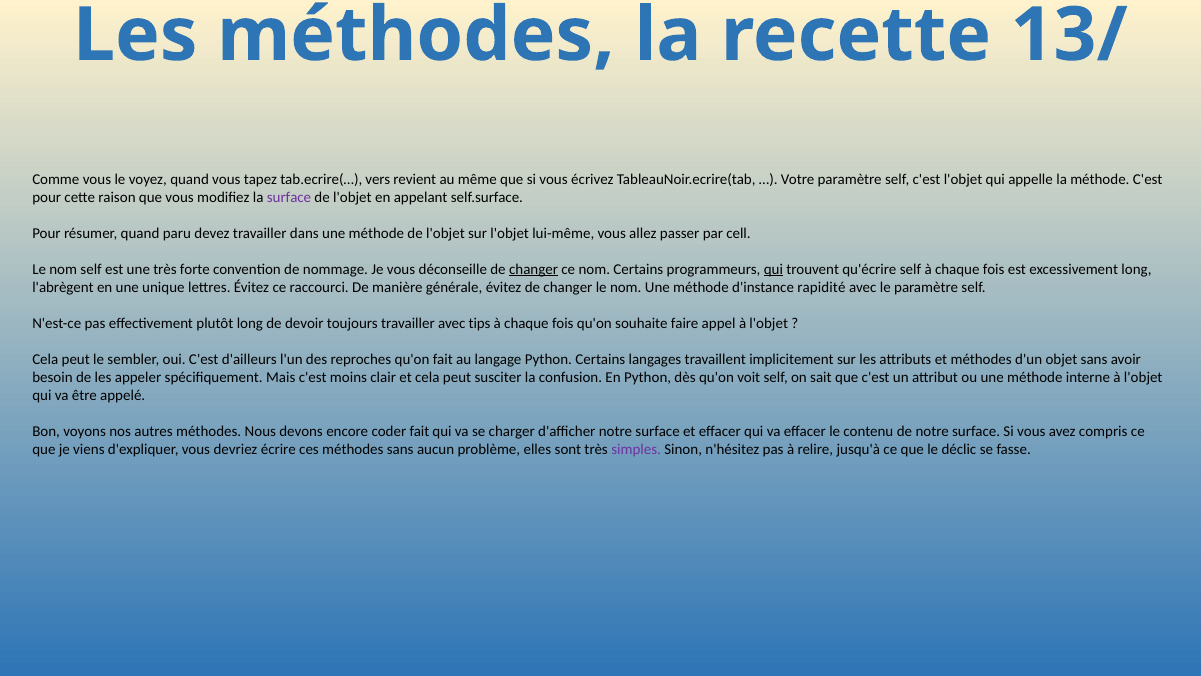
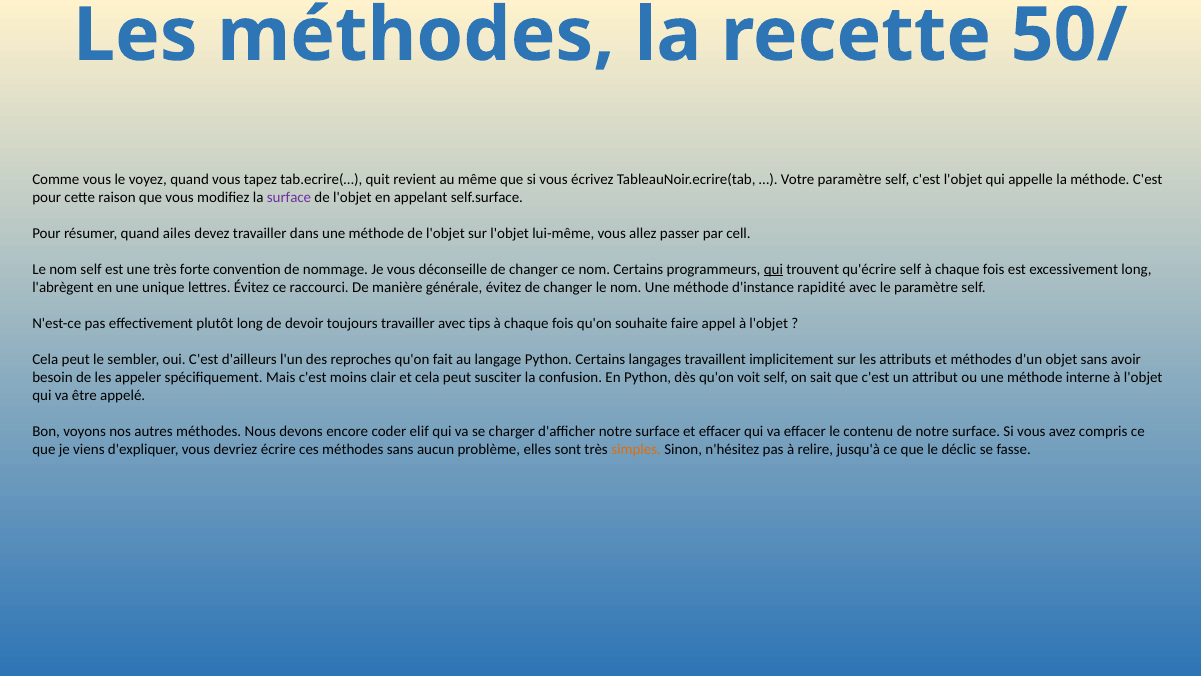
13/: 13/ -> 50/ (1069, 35)
vers: vers -> quit (378, 179)
paru: paru -> ailes (177, 233)
changer underline: present -> none (534, 269)
coder fait: fait -> elif (419, 431)
simples colour: purple -> orange (636, 449)
